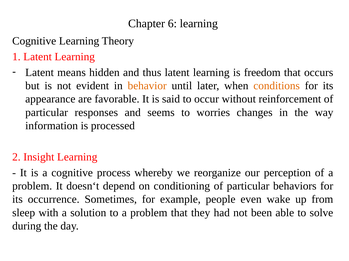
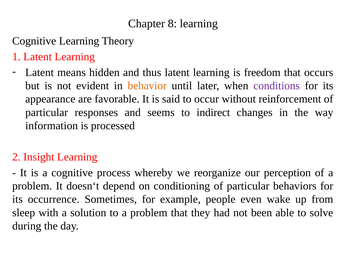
6: 6 -> 8 (172, 24)
conditions colour: orange -> purple (277, 86)
worries: worries -> indirect (213, 113)
